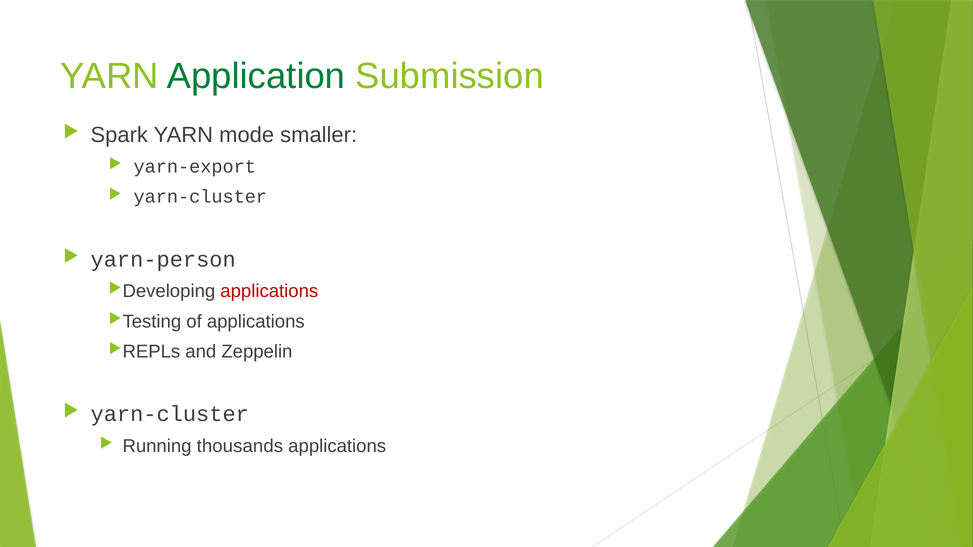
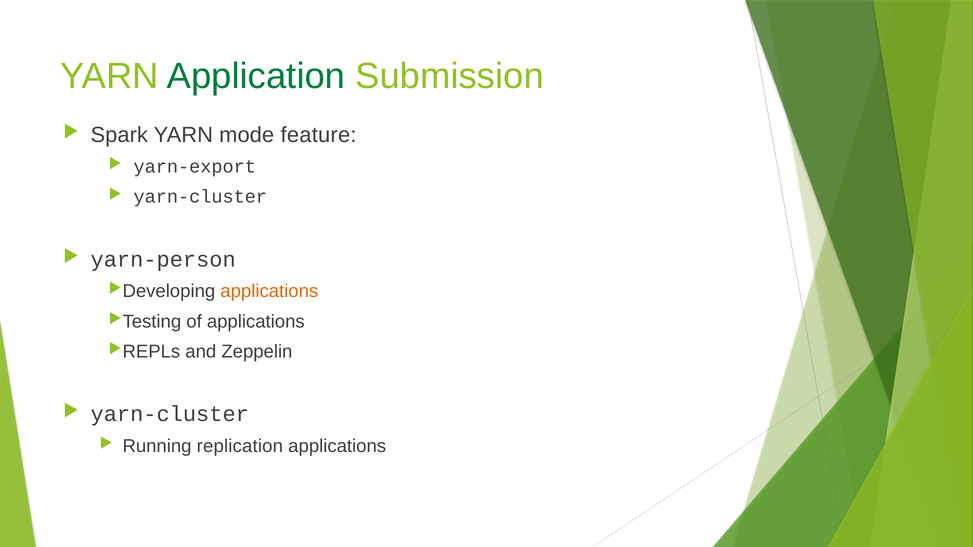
smaller: smaller -> feature (319, 135)
applications colour: red -> orange (269, 291)
thousands: thousands -> replication (240, 446)
